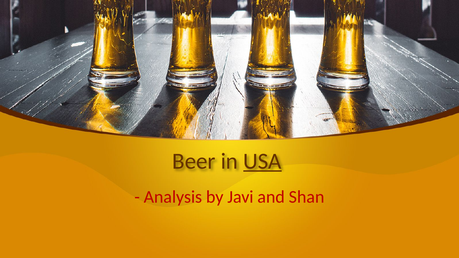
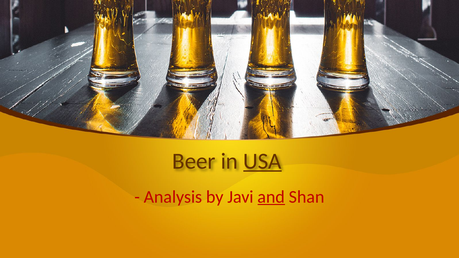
and underline: none -> present (271, 197)
